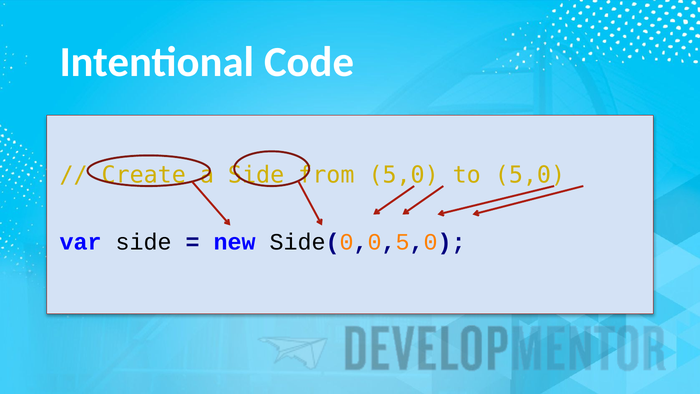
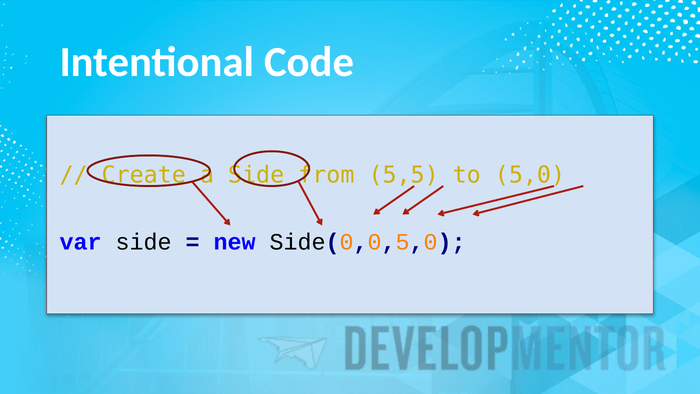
from 5,0: 5,0 -> 5,5 (404, 175)
